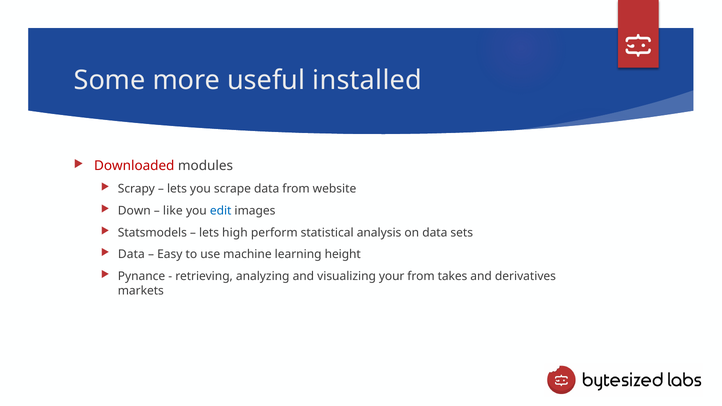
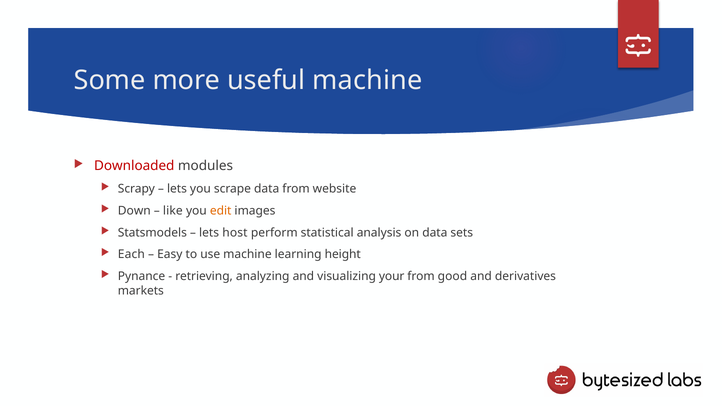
useful installed: installed -> machine (367, 80)
edit colour: blue -> orange (221, 211)
high: high -> host (235, 233)
Data: Data -> Each (131, 255)
takes: takes -> good (452, 277)
